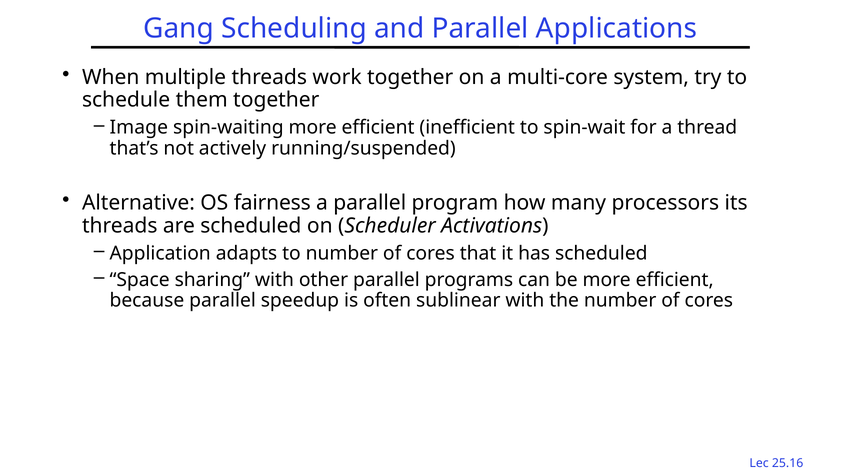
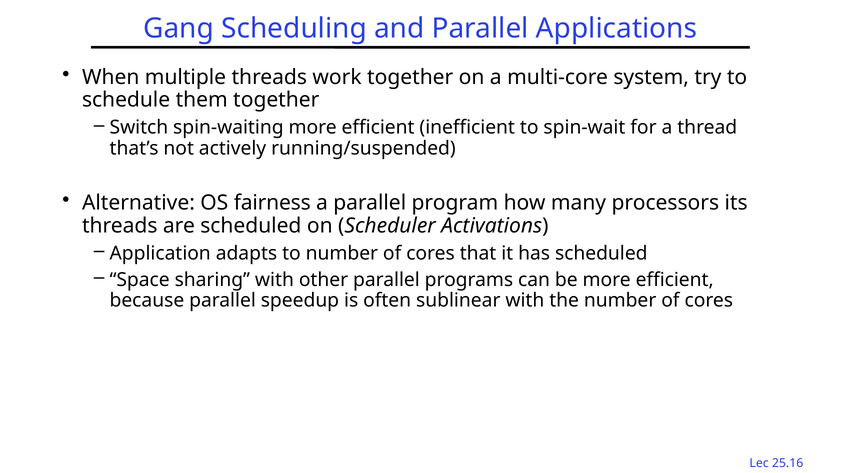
Image: Image -> Switch (139, 128)
